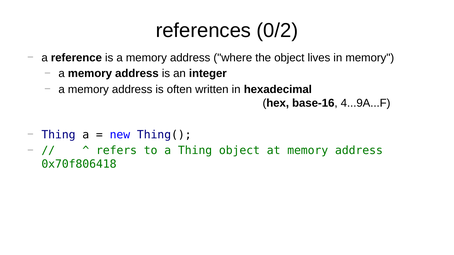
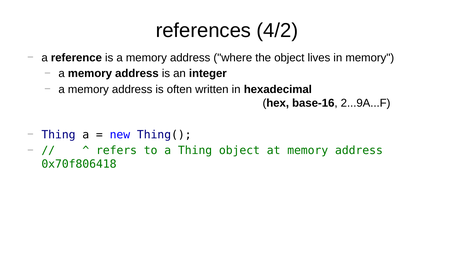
0/2: 0/2 -> 4/2 (277, 31)
4...9A...F: 4...9A...F -> 2...9A...F (366, 103)
